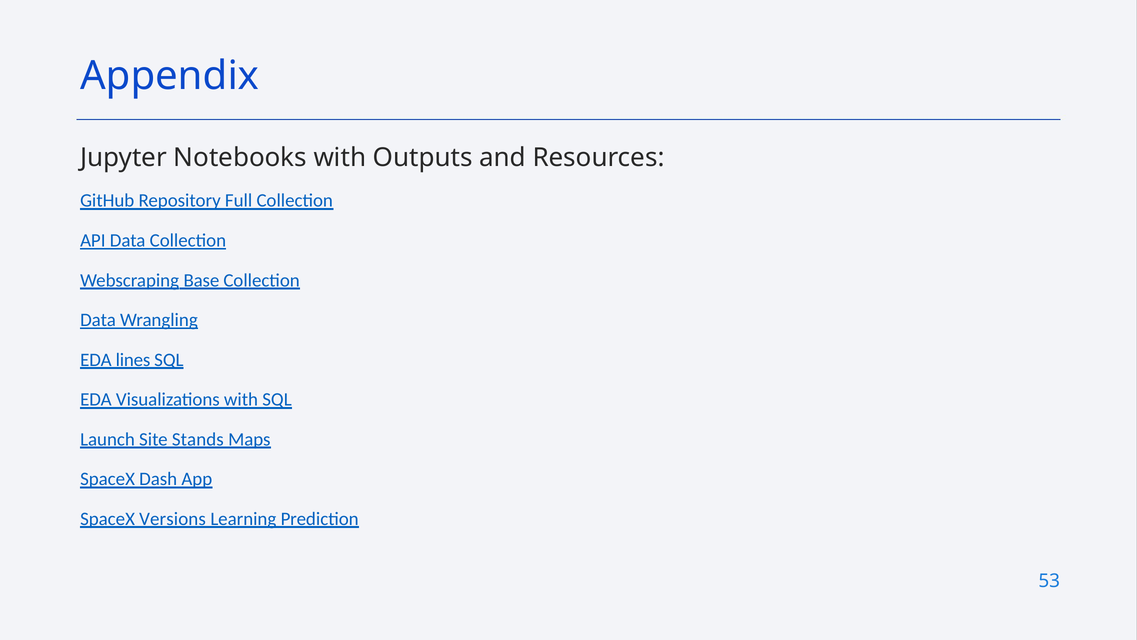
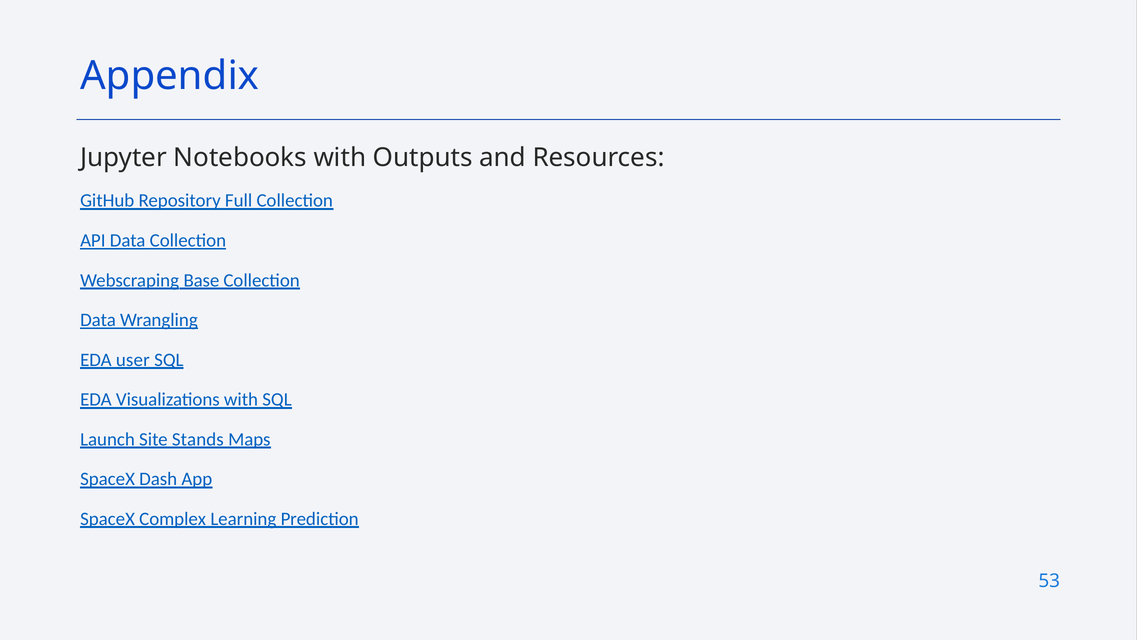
lines: lines -> user (133, 360)
Versions: Versions -> Complex (173, 519)
